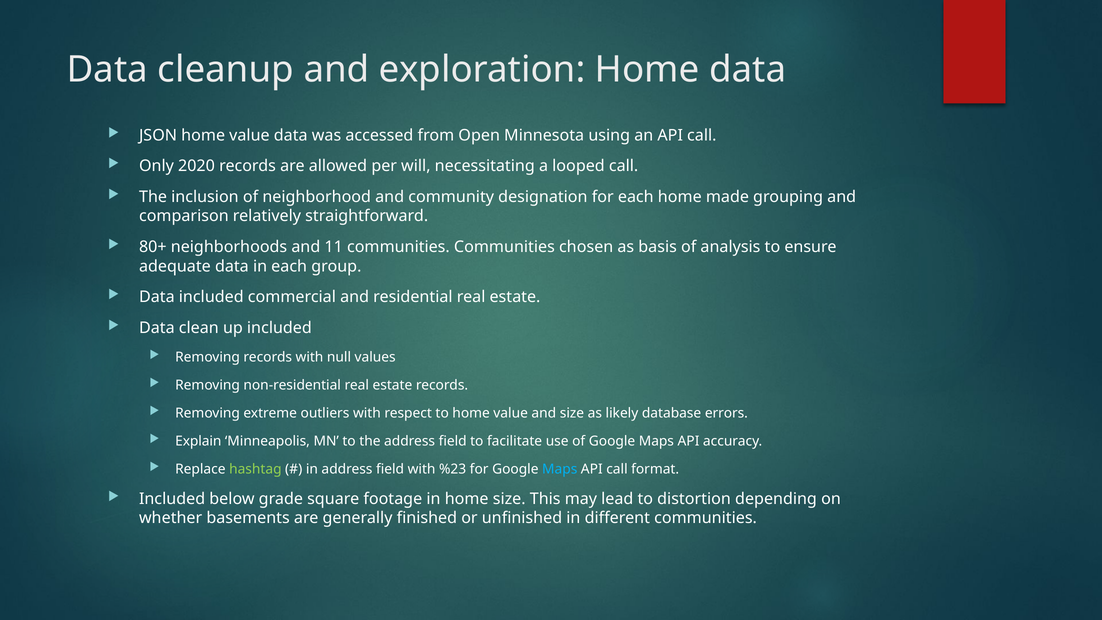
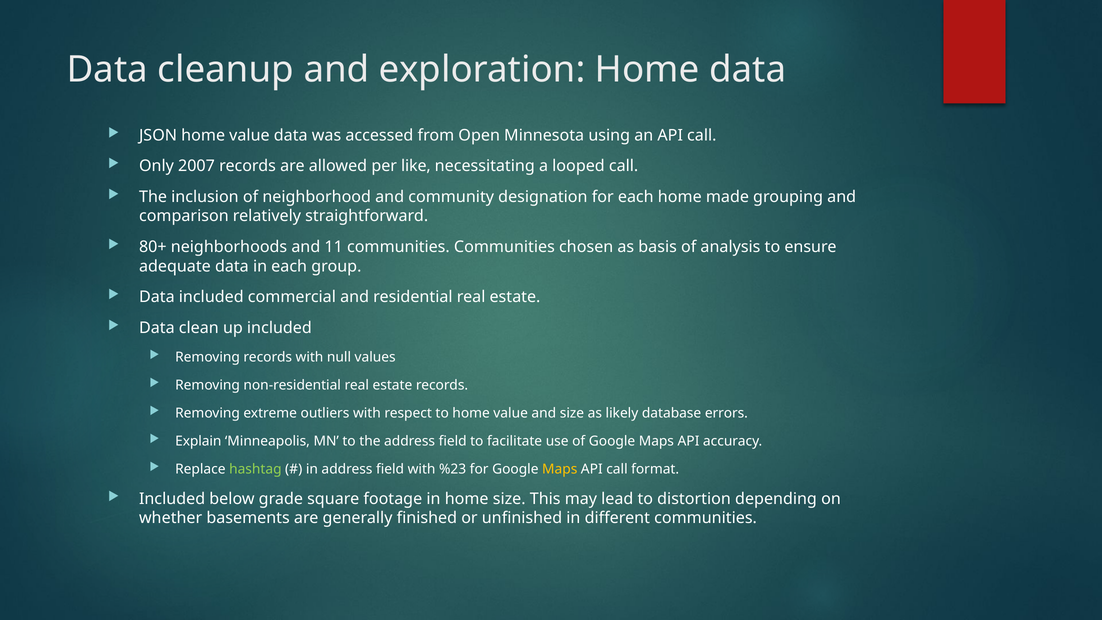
2020: 2020 -> 2007 (196, 166)
will: will -> like (416, 166)
Maps colour: light blue -> yellow (560, 469)
